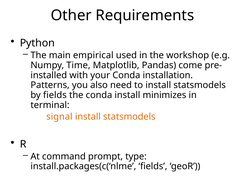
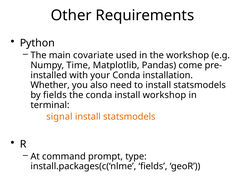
empirical: empirical -> covariate (93, 55)
Patterns: Patterns -> Whether (50, 85)
install minimizes: minimizes -> workshop (164, 95)
